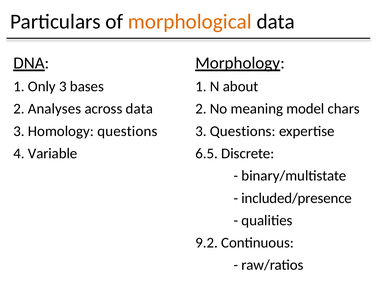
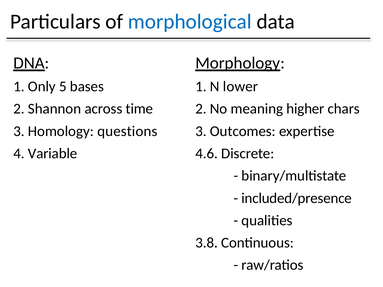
morphological colour: orange -> blue (190, 22)
Only 3: 3 -> 5 (63, 87)
about: about -> lower (241, 87)
Analyses: Analyses -> Shannon (55, 109)
across data: data -> time (139, 109)
model: model -> higher (305, 109)
3 Questions: Questions -> Outcomes (243, 131)
6.5: 6.5 -> 4.6 (207, 154)
9.2: 9.2 -> 3.8 (207, 243)
